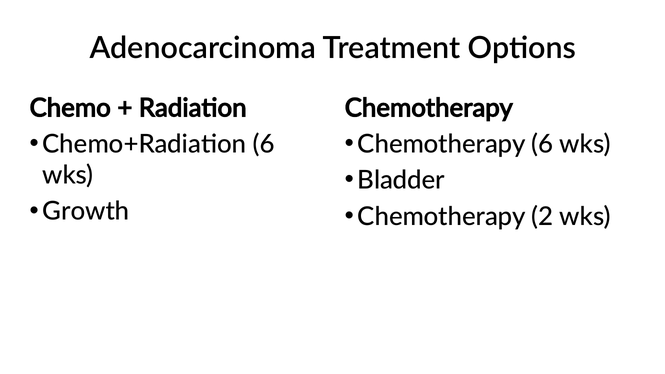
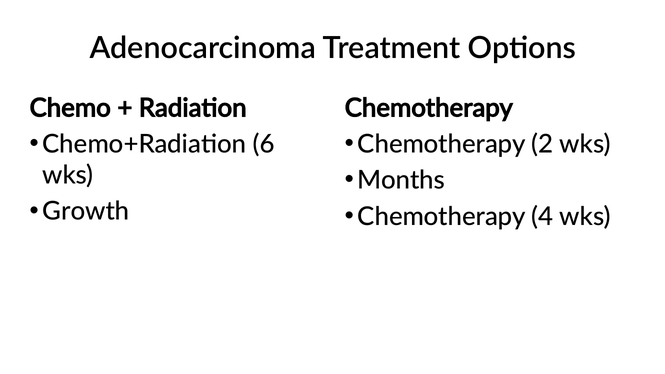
Chemotherapy 6: 6 -> 2 (542, 144)
Bladder: Bladder -> Months (401, 180)
2: 2 -> 4 (542, 217)
